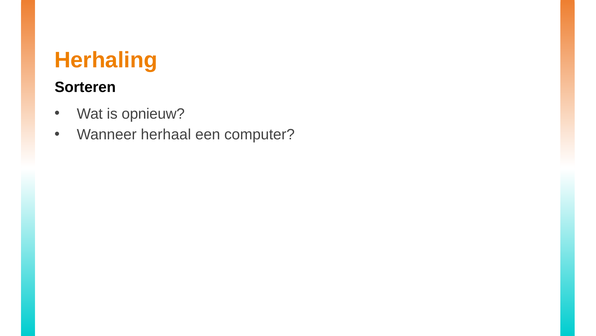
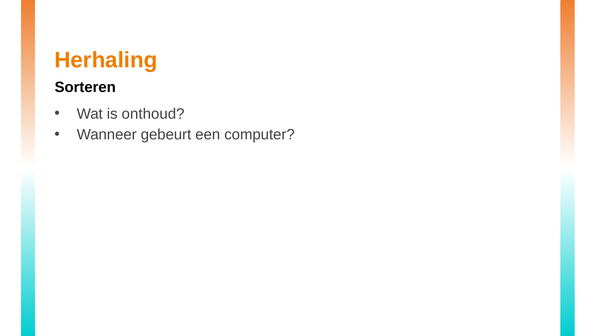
opnieuw: opnieuw -> onthoud (153, 114)
herhaal: herhaal -> gebeurt (166, 134)
